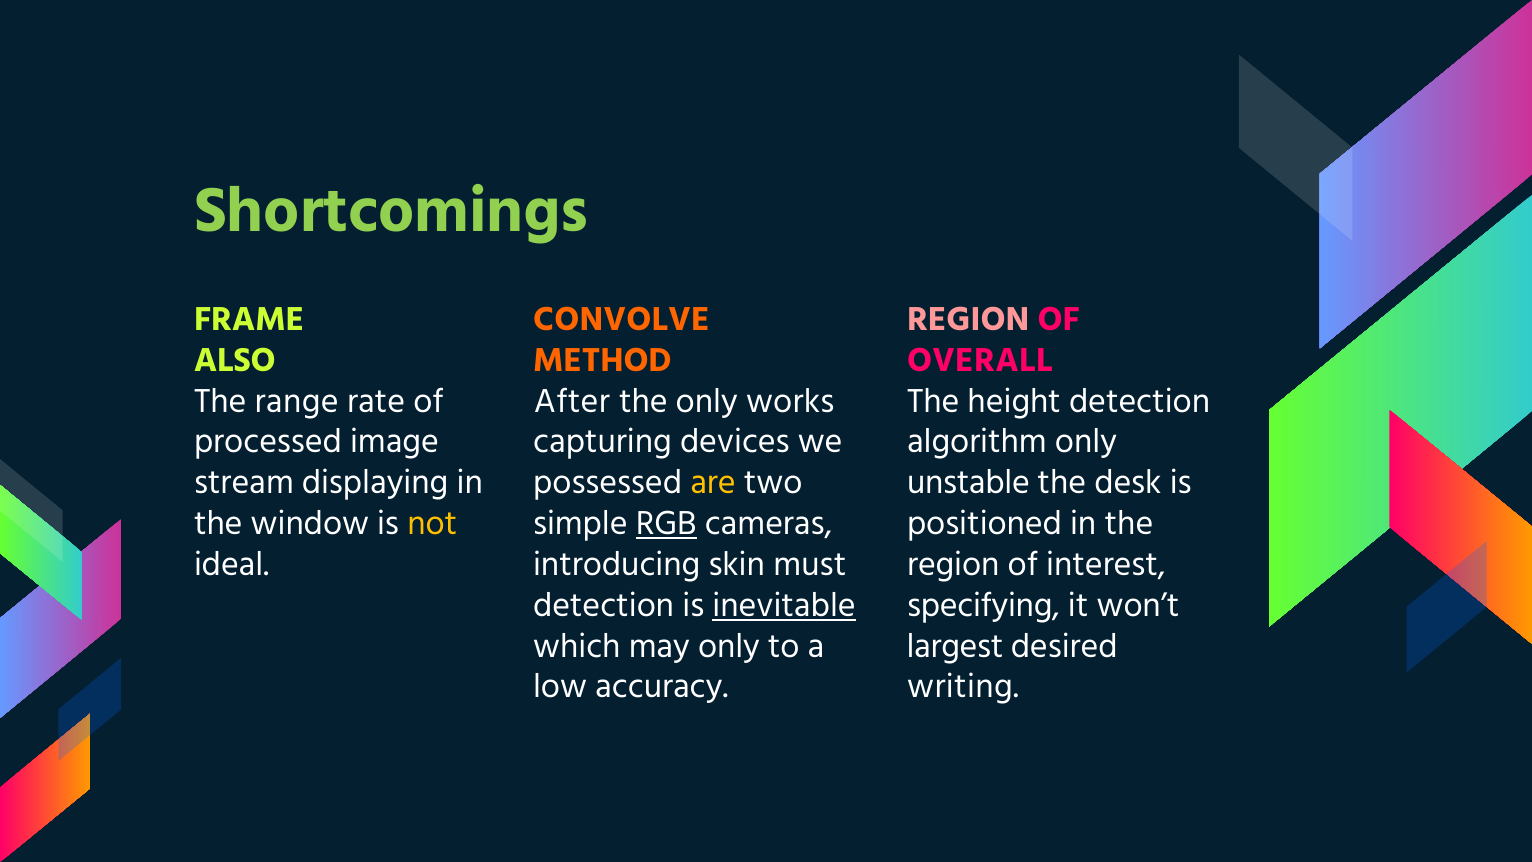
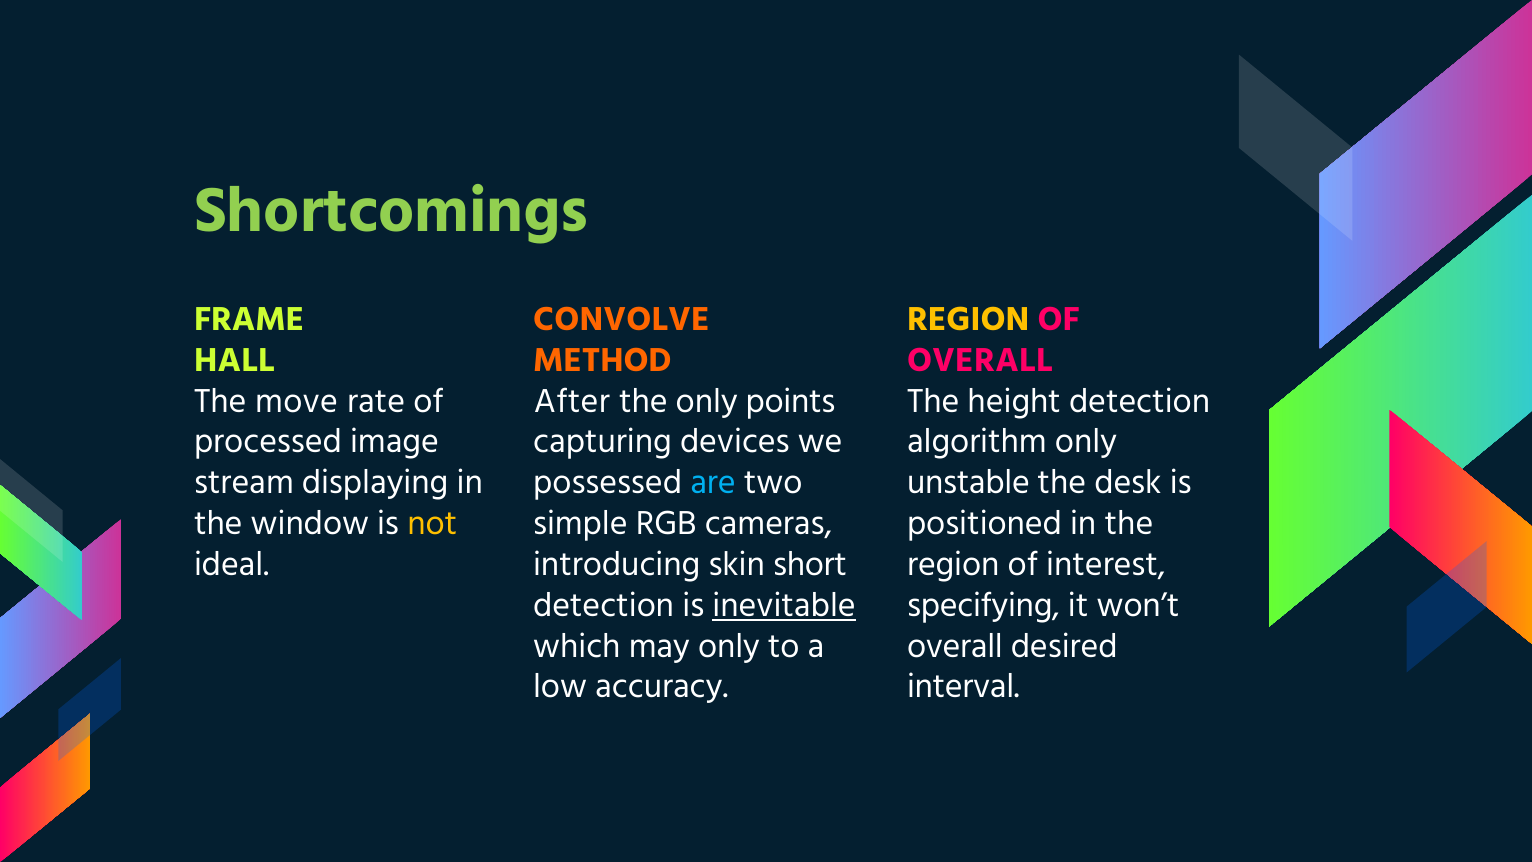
REGION colour: pink -> yellow (968, 319)
ALSO: ALSO -> HALL (234, 360)
range: range -> move (297, 401)
works: works -> points (791, 401)
are colour: yellow -> light blue (713, 482)
RGB underline: present -> none (666, 523)
must: must -> short (810, 564)
largest: largest -> overall (955, 646)
writing: writing -> interval (963, 687)
